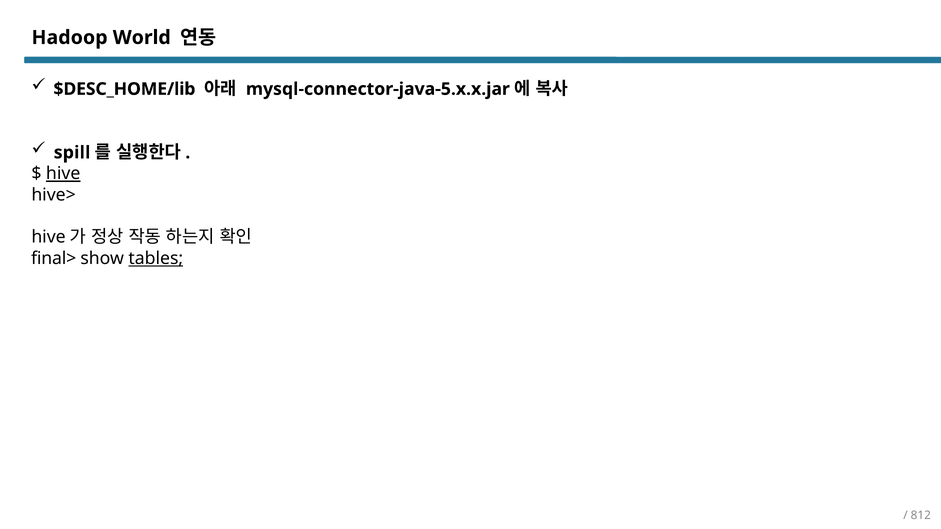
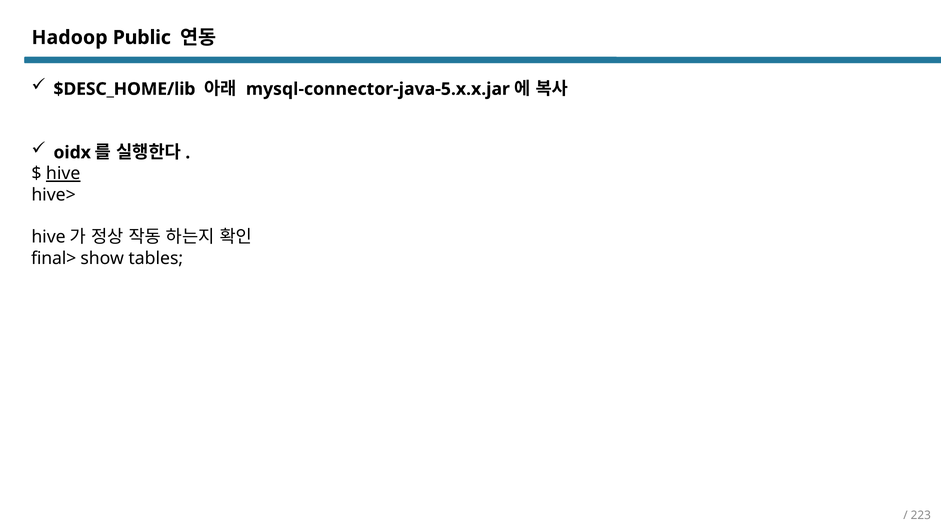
World: World -> Public (142, 38)
spill: spill -> oidx (72, 153)
tables underline: present -> none (156, 258)
812: 812 -> 223 (921, 516)
